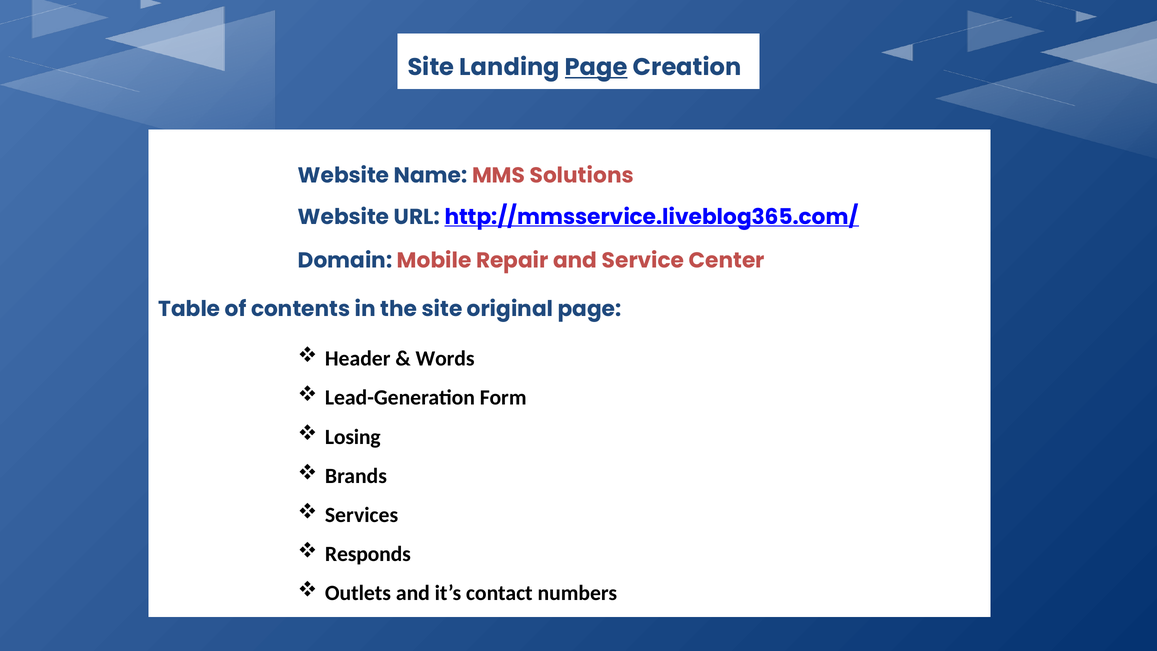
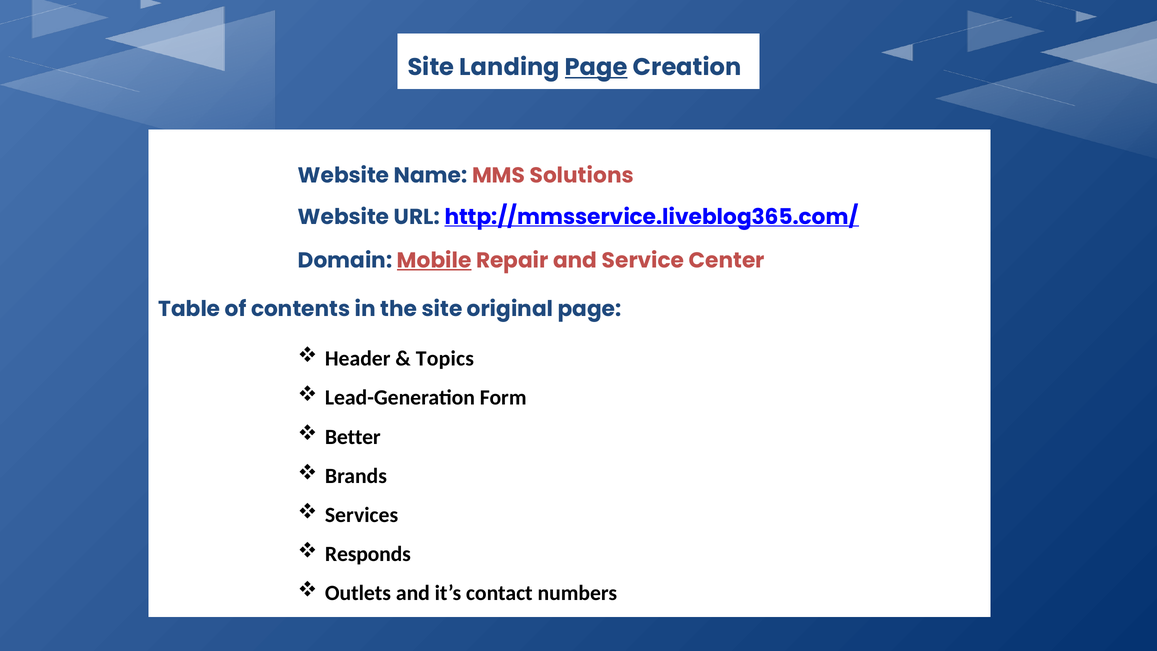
Mobile underline: none -> present (434, 260)
Words: Words -> Topics (445, 359)
Losing: Losing -> Better (353, 437)
